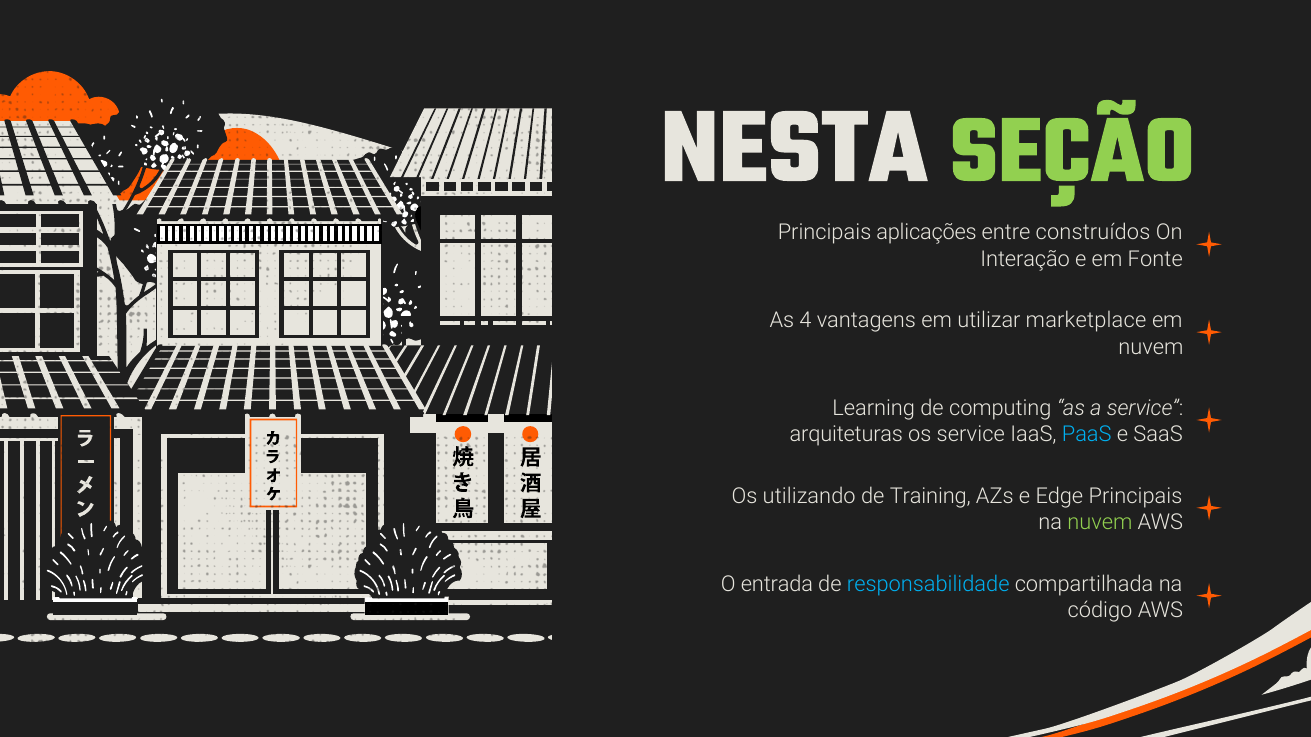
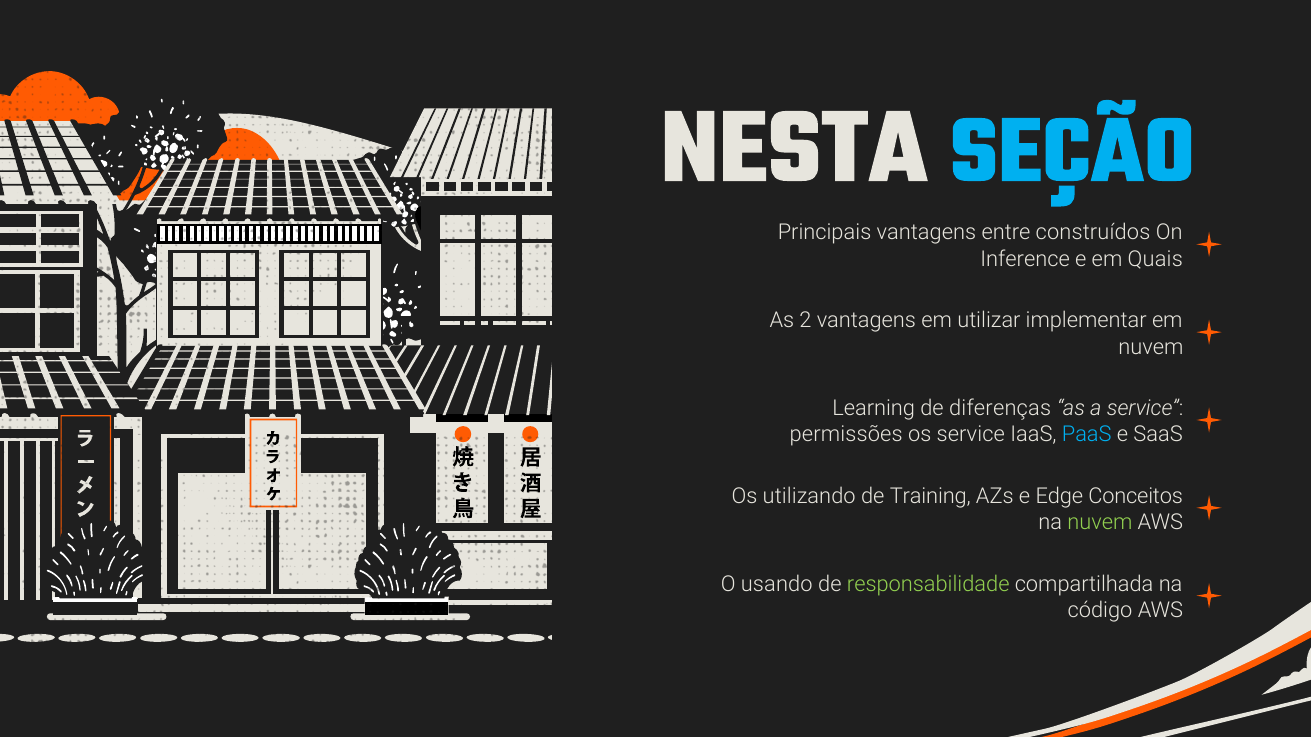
SEÇÃO colour: light green -> light blue (1072, 149)
Principais aplicações: aplicações -> vantagens (926, 233)
Interação: Interação -> Inference (1025, 259)
Fonte: Fonte -> Quais (1155, 259)
4: 4 -> 2 (805, 321)
marketplace: marketplace -> implementar (1086, 321)
computing: computing -> diferenças (1000, 409)
arquiteturas: arquiteturas -> permissões (846, 435)
Edge Principais: Principais -> Conceitos (1136, 497)
entrada: entrada -> usando (777, 585)
responsabilidade colour: light blue -> light green (928, 585)
